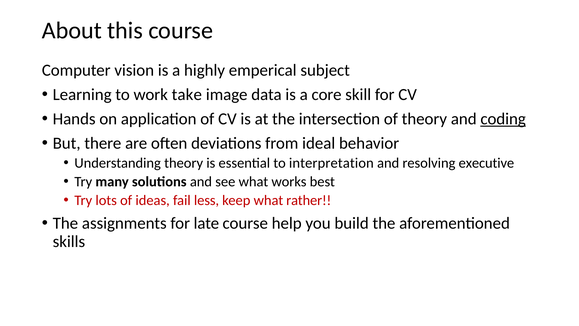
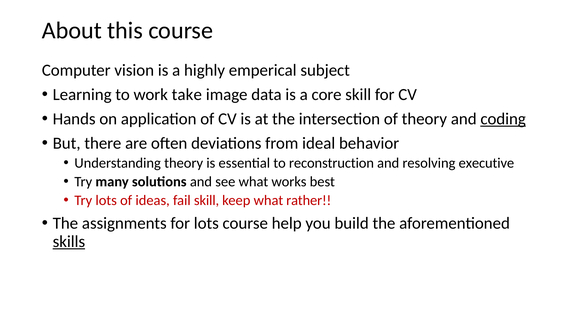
interpretation: interpretation -> reconstruction (331, 163)
fail less: less -> skill (207, 200)
for late: late -> lots (206, 223)
skills underline: none -> present (69, 241)
